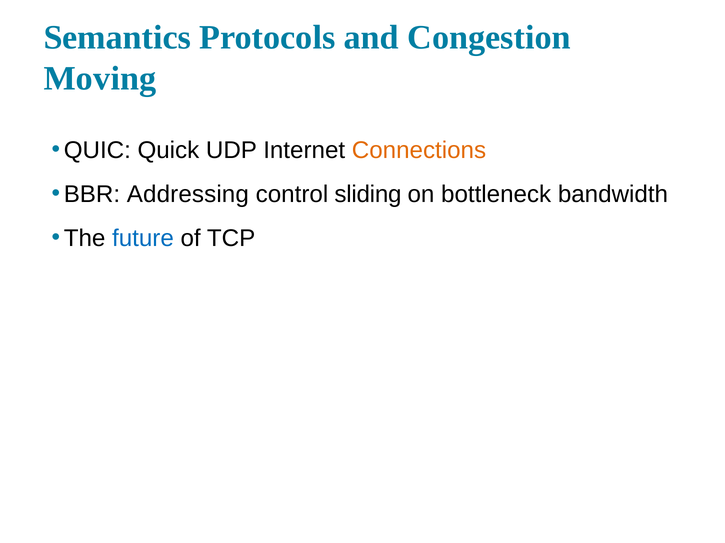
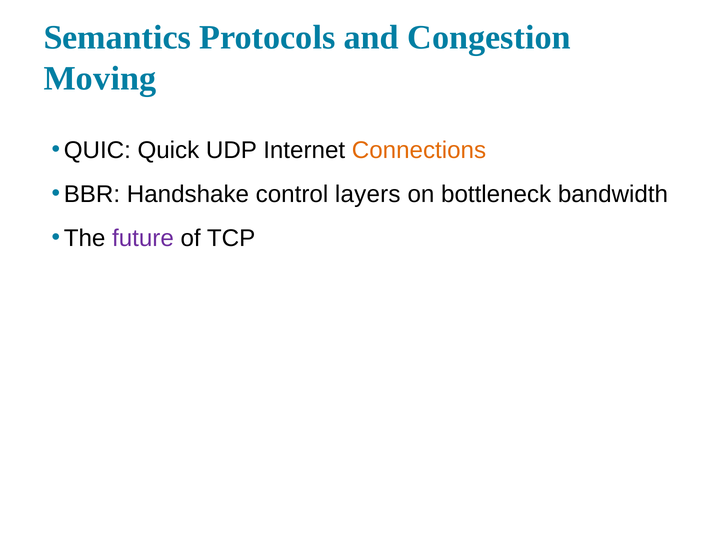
Addressing: Addressing -> Handshake (188, 194)
sliding: sliding -> layers (368, 194)
future colour: blue -> purple (143, 239)
